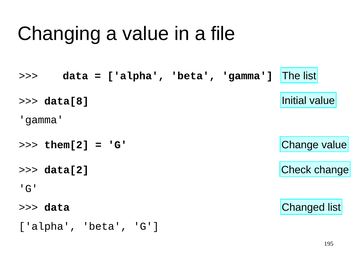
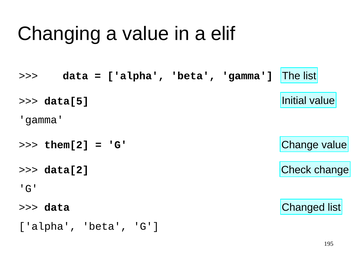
file: file -> elif (223, 34)
data[8: data[8 -> data[5 (67, 101)
